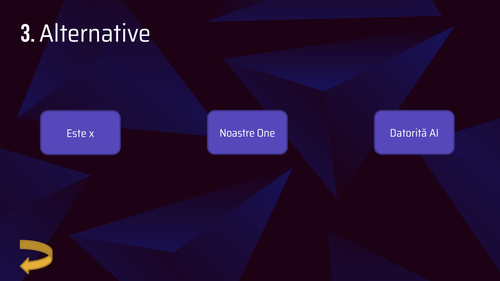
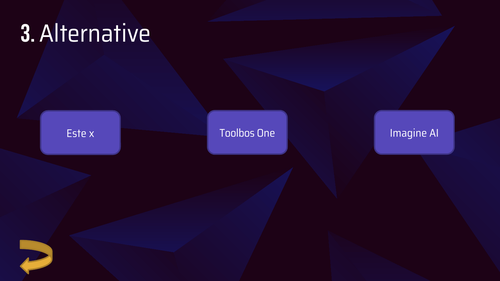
Noastre: Noastre -> Toolbos (237, 133)
Datorită: Datorită -> Imagine (408, 133)
